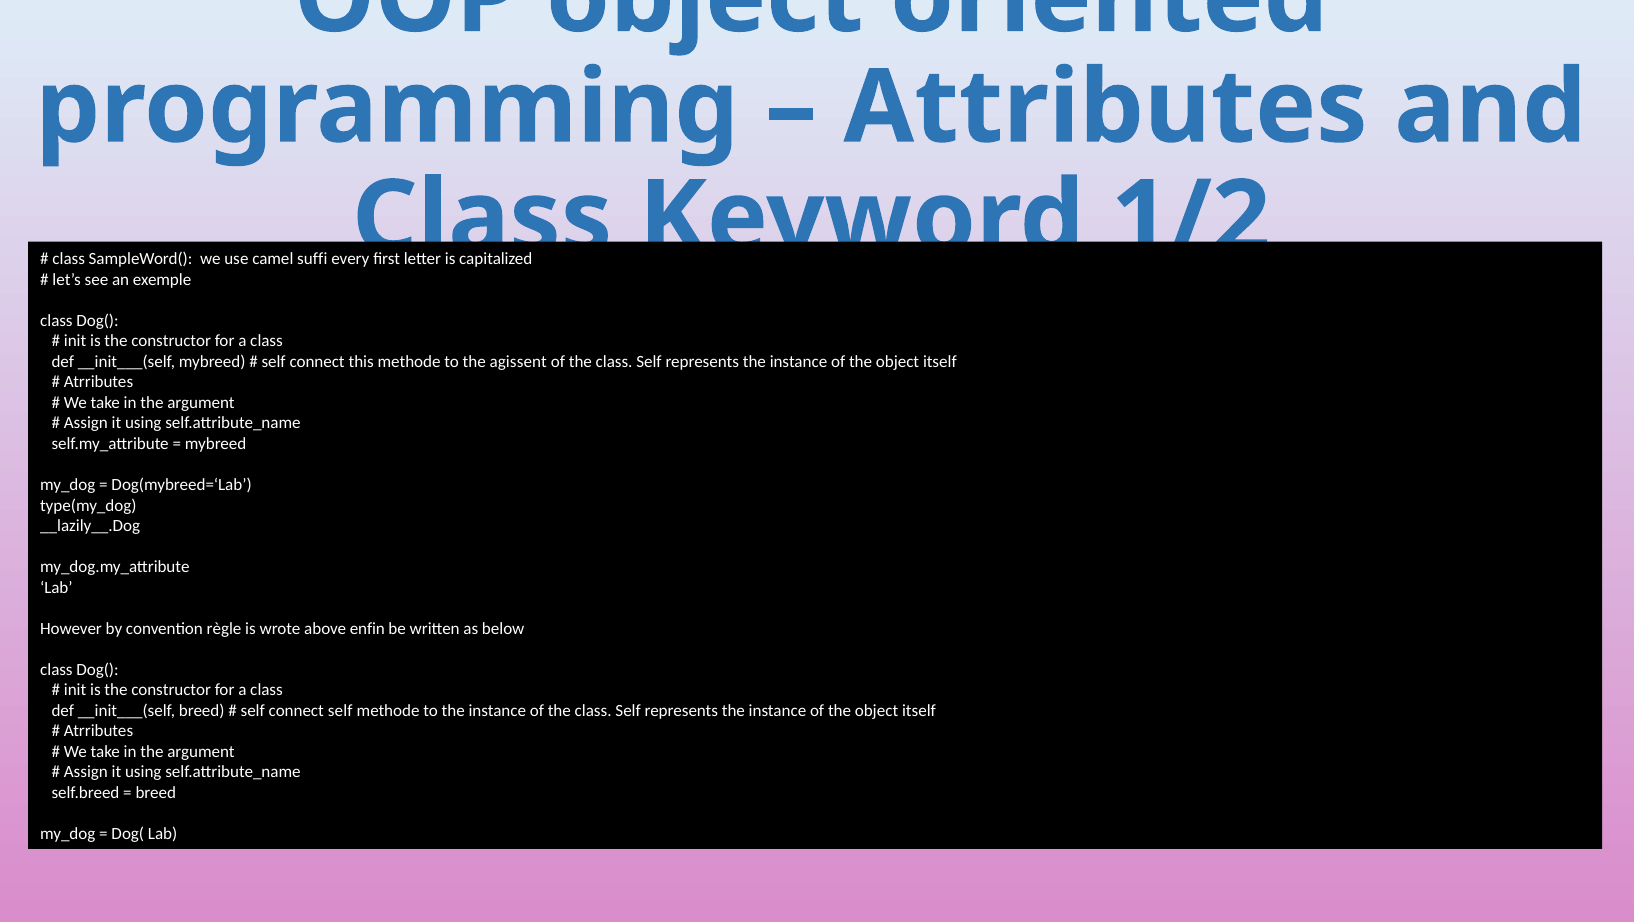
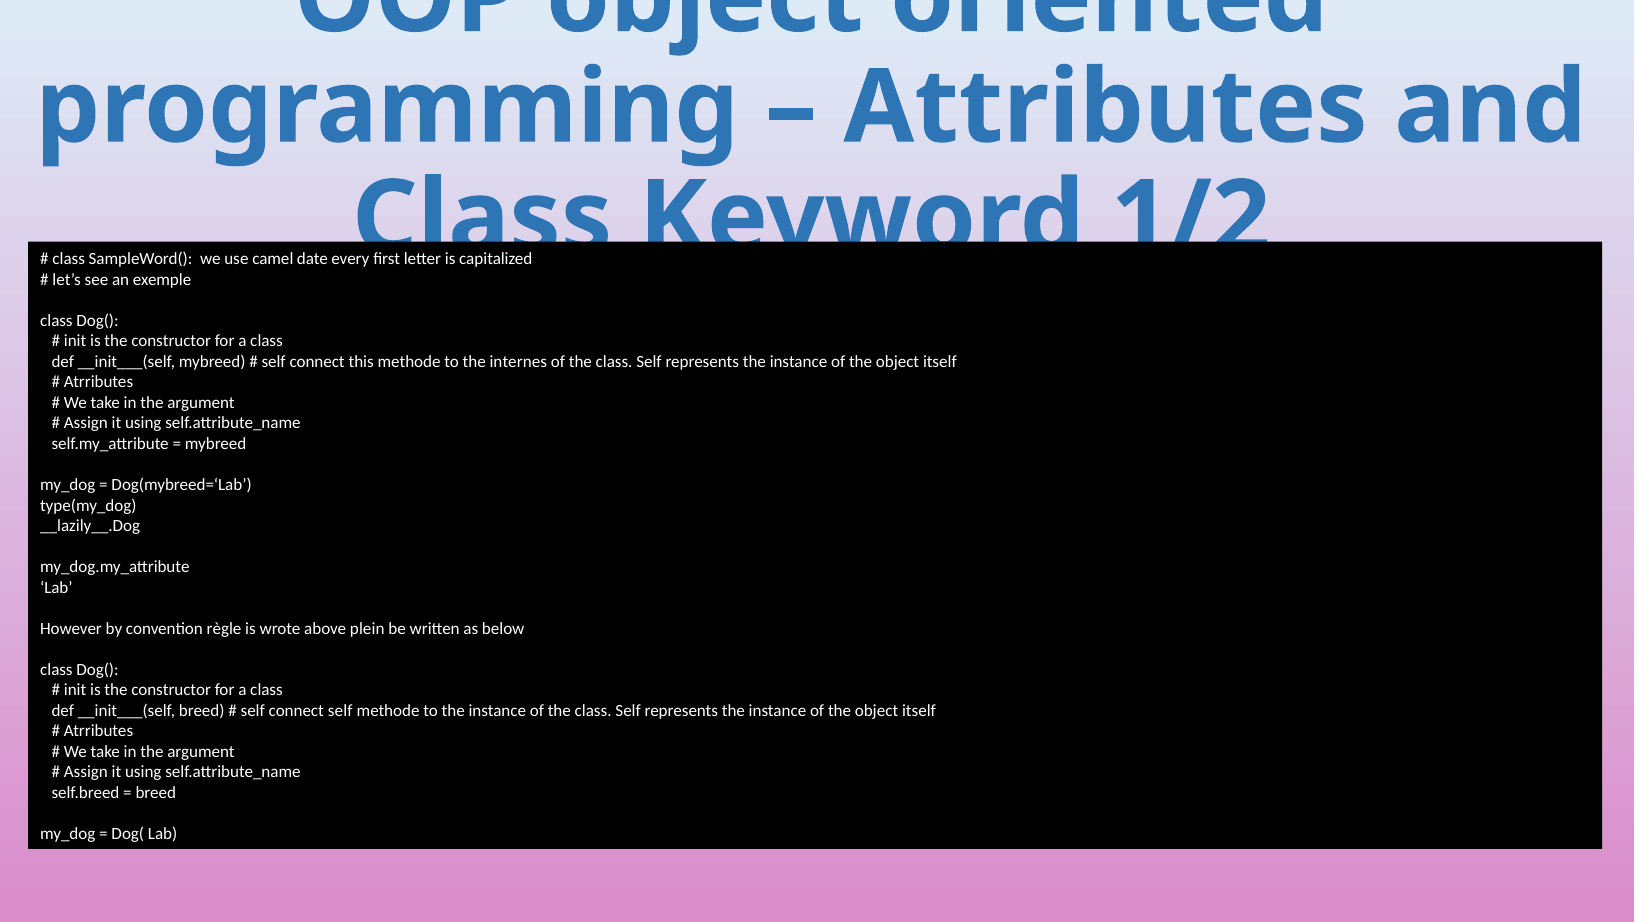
suffi: suffi -> date (312, 259)
agissent: agissent -> internes (518, 362)
enfin: enfin -> plein (367, 628)
